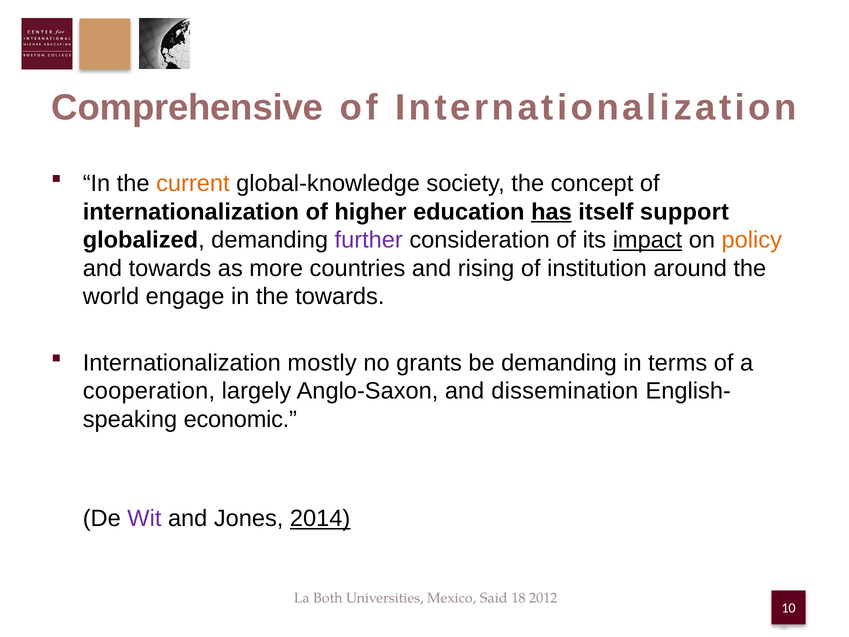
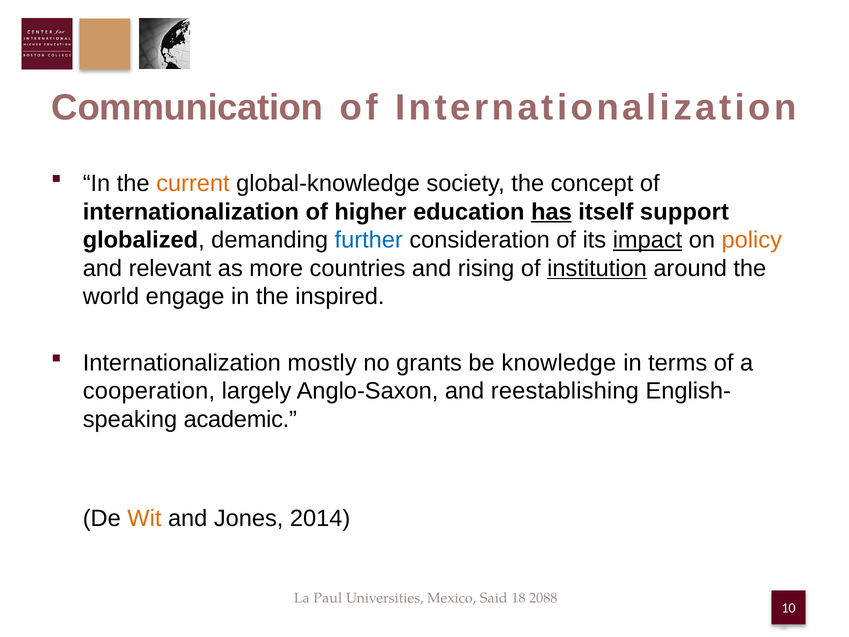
Comprehensive: Comprehensive -> Communication (187, 108)
further colour: purple -> blue (369, 240)
and towards: towards -> relevant (170, 268)
institution underline: none -> present (597, 268)
the towards: towards -> inspired (340, 297)
be demanding: demanding -> knowledge (559, 363)
dissemination: dissemination -> reestablishing (565, 391)
economic: economic -> academic (240, 419)
Wit colour: purple -> orange (144, 518)
2014 underline: present -> none (320, 518)
Both: Both -> Paul (328, 598)
2012: 2012 -> 2088 (543, 598)
